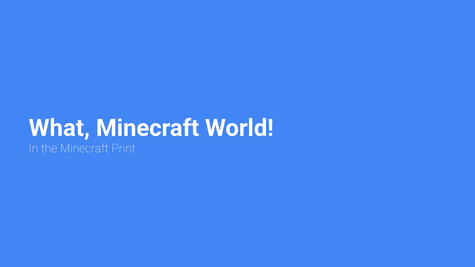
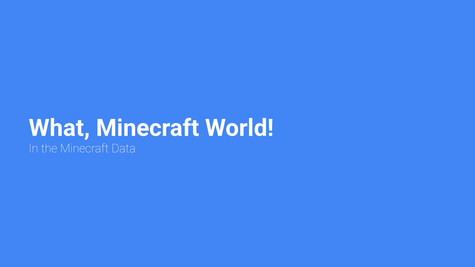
Print: Print -> Data (124, 149)
